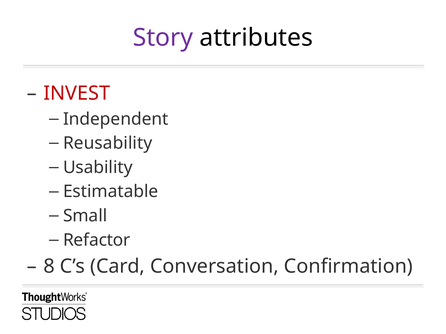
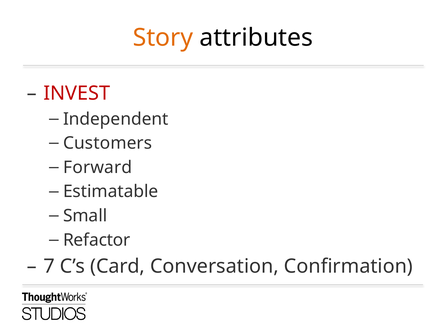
Story colour: purple -> orange (163, 38)
Reusability: Reusability -> Customers (108, 143)
Usability: Usability -> Forward (98, 168)
8: 8 -> 7 (49, 267)
